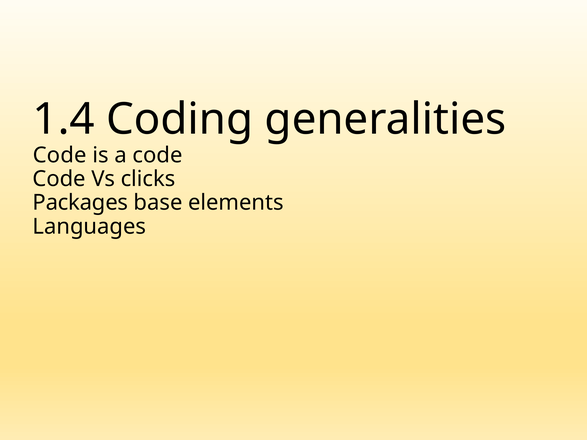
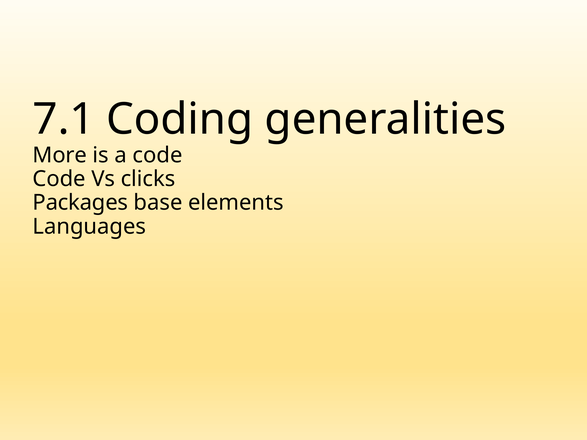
1.4: 1.4 -> 7.1 (64, 119)
Code: Code -> More (60, 155)
